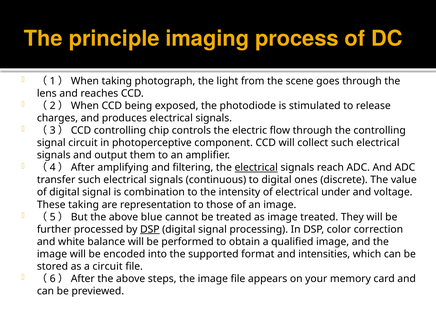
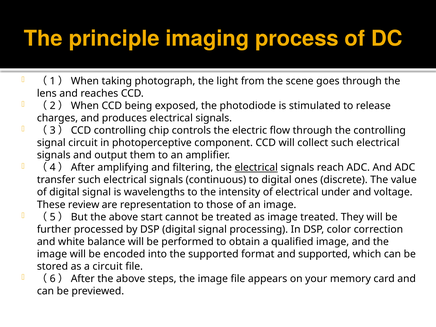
combination: combination -> wavelengths (154, 192)
These taking: taking -> review (84, 205)
blue: blue -> start (152, 217)
DSP underline: present -> none (150, 229)
and intensities: intensities -> supported (324, 254)
